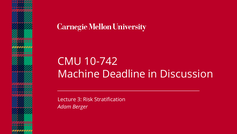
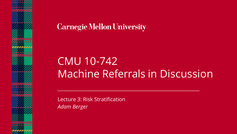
Deadline: Deadline -> Referrals (124, 74)
